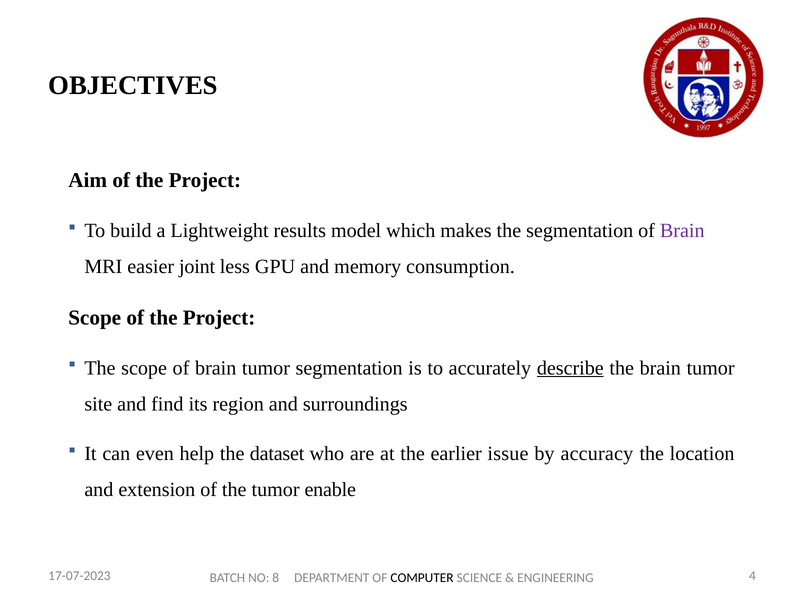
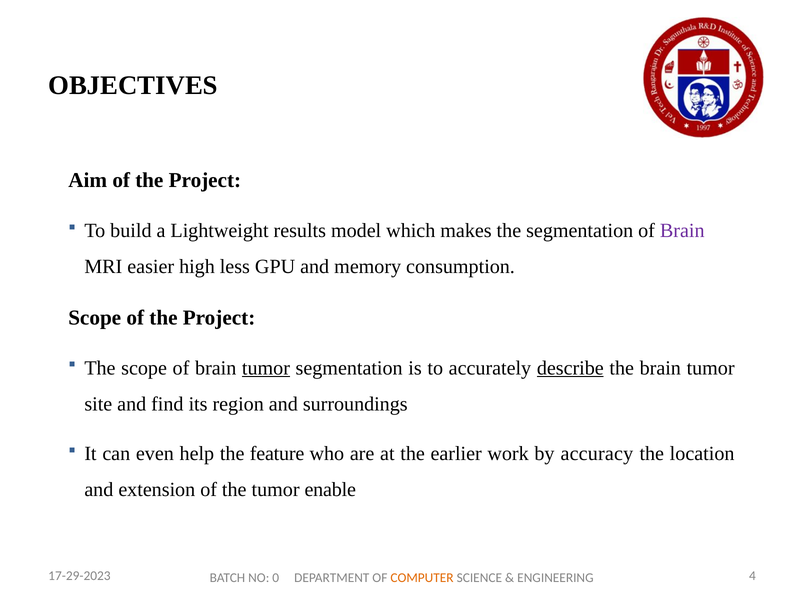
joint: joint -> high (197, 267)
tumor underline: none -> present (266, 368)
dataset: dataset -> feature (277, 454)
issue: issue -> work (508, 454)
17-07-2023: 17-07-2023 -> 17-29-2023 (79, 576)
8: 8 -> 0 (276, 578)
COMPUTER colour: black -> orange (422, 578)
